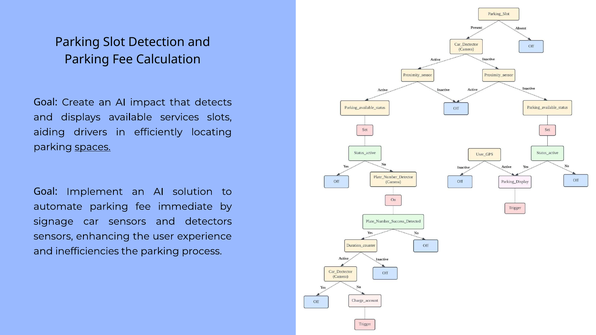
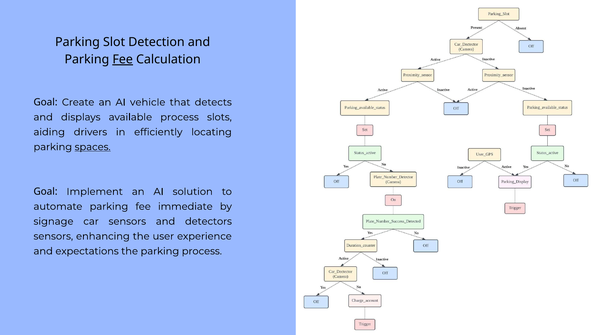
Fee underline: none -> present (123, 60)
impact: impact -> vehicle (148, 102)
available services: services -> process (180, 117)
inefficiencies: inefficiencies -> expectations (87, 251)
